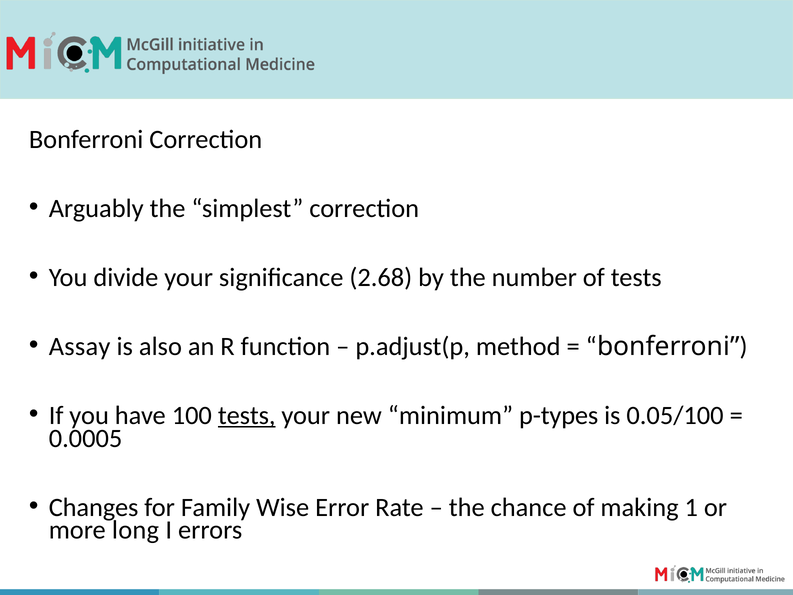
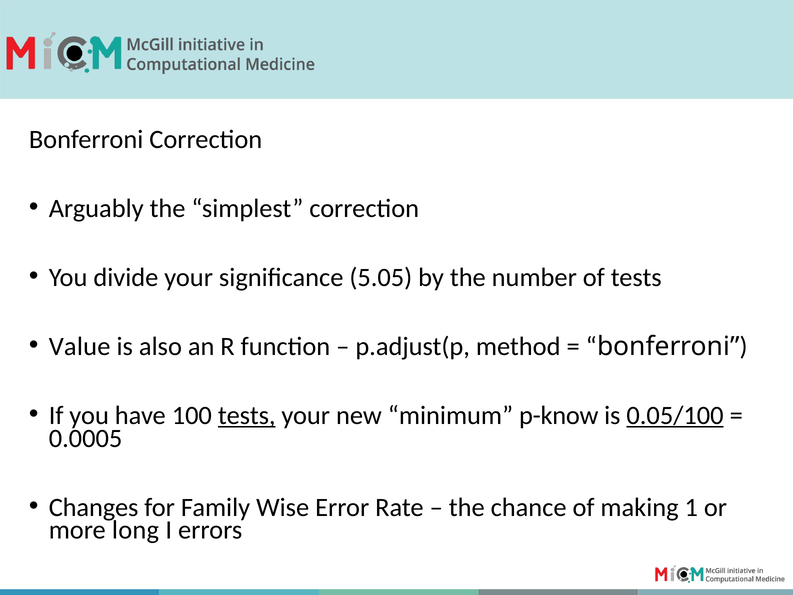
2.68: 2.68 -> 5.05 (381, 278)
Assay: Assay -> Value (80, 346)
p-types: p-types -> p-know (559, 415)
0.05/100 underline: none -> present (675, 415)
